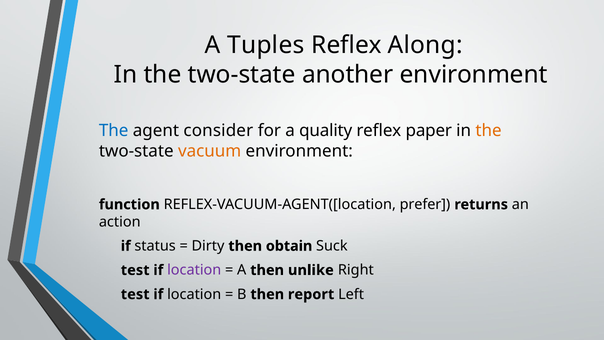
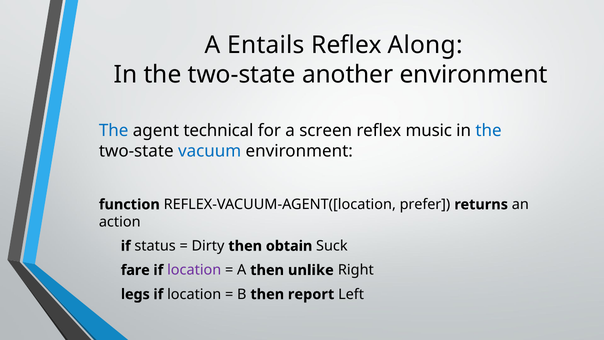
Tuples: Tuples -> Entails (266, 45)
consider: consider -> technical (218, 131)
quality: quality -> screen (326, 131)
paper: paper -> music (429, 131)
the colour: orange -> blue (489, 131)
vacuum colour: orange -> blue (210, 151)
test: test -> fare (135, 270)
test: test -> legs (135, 294)
